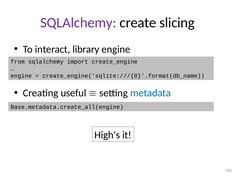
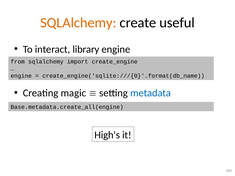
SQLAlchemy colour: purple -> orange (78, 23)
slicing: slicing -> useful (177, 23)
useful: useful -> magic (73, 93)
